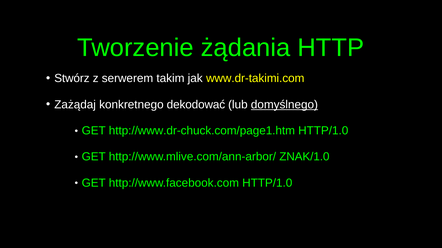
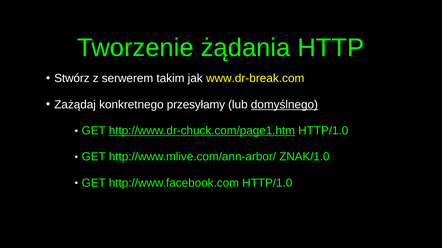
www.dr-takimi.com: www.dr-takimi.com -> www.dr-break.com (255, 79)
dekodować: dekodować -> przesyłamy (196, 105)
http://www.dr-chuck.com/page1.htm underline: none -> present (202, 131)
